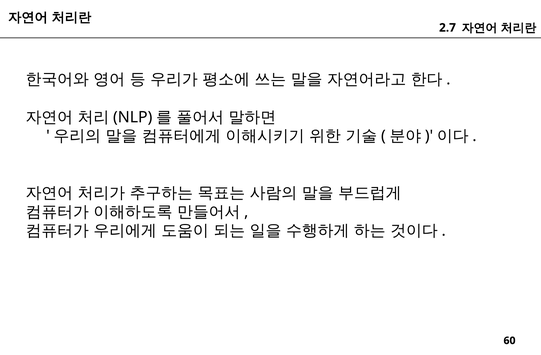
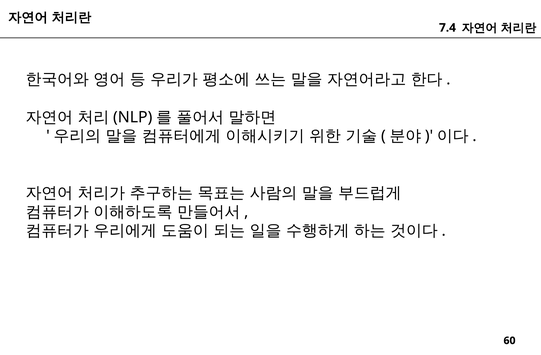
2.7: 2.7 -> 7.4 (447, 28)
